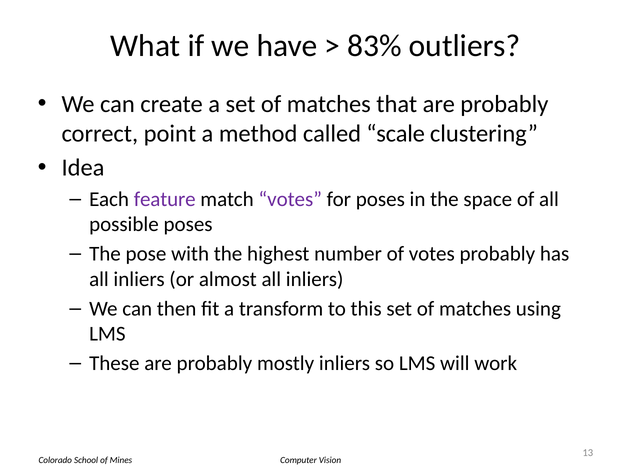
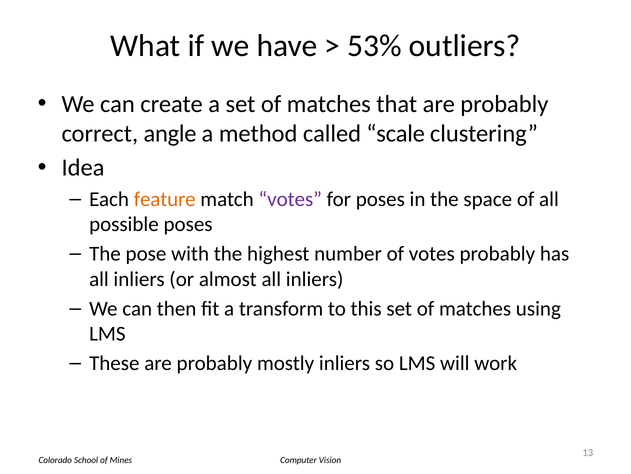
83%: 83% -> 53% (375, 46)
point: point -> angle (170, 133)
feature colour: purple -> orange (165, 199)
